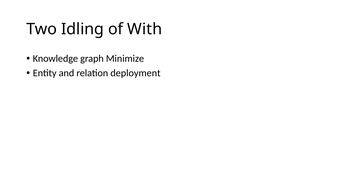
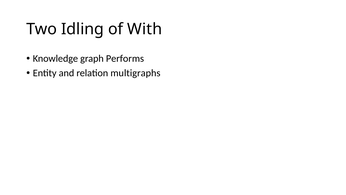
Minimize: Minimize -> Performs (125, 58)
deployment: deployment -> multigraphs (135, 73)
